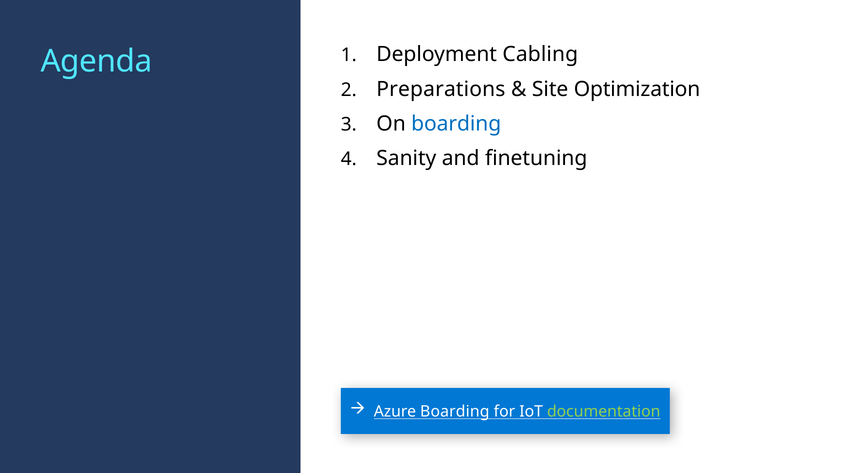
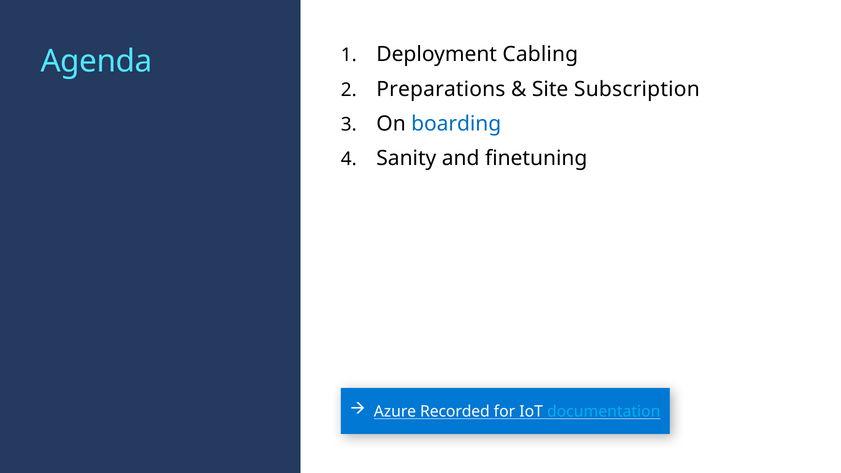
Optimization: Optimization -> Subscription (637, 89)
Azure Boarding: Boarding -> Recorded (455, 412)
documentation colour: light green -> light blue (604, 412)
